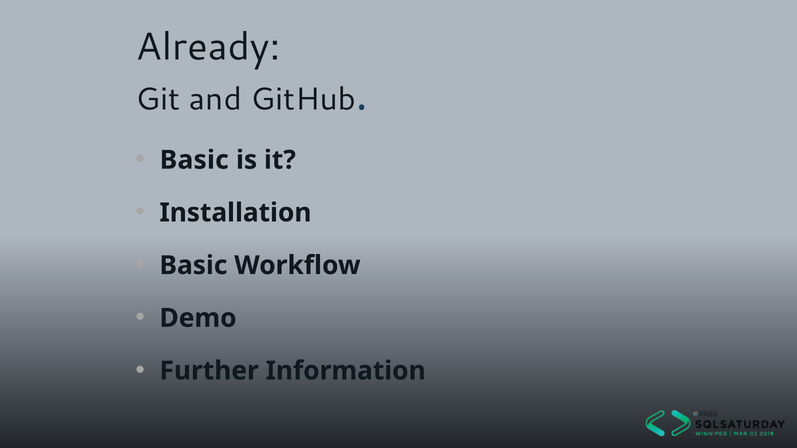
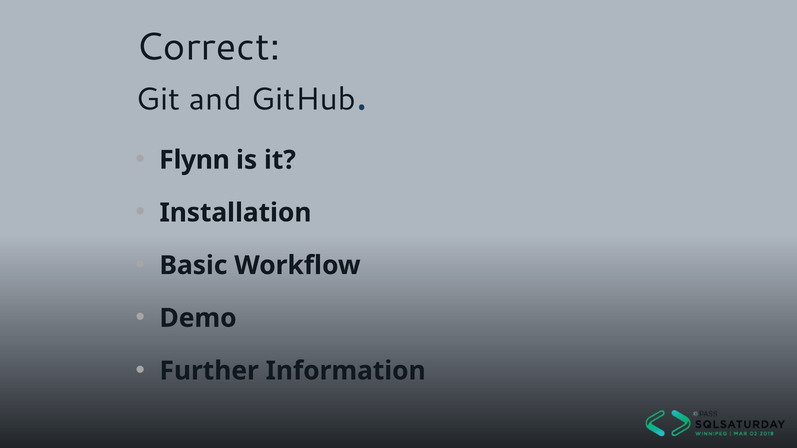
Already: Already -> Correct (208, 47)
Basic: Basic -> Flynn (194, 160)
